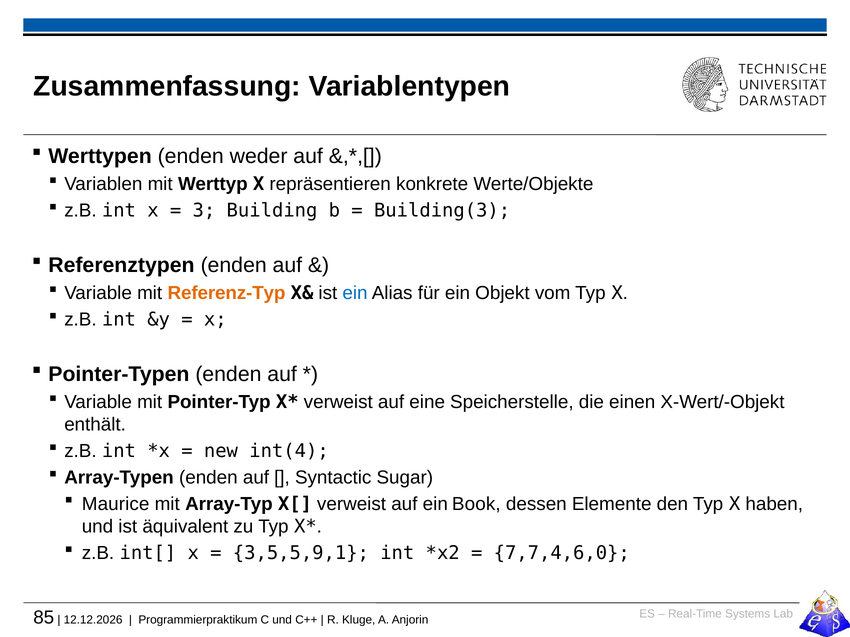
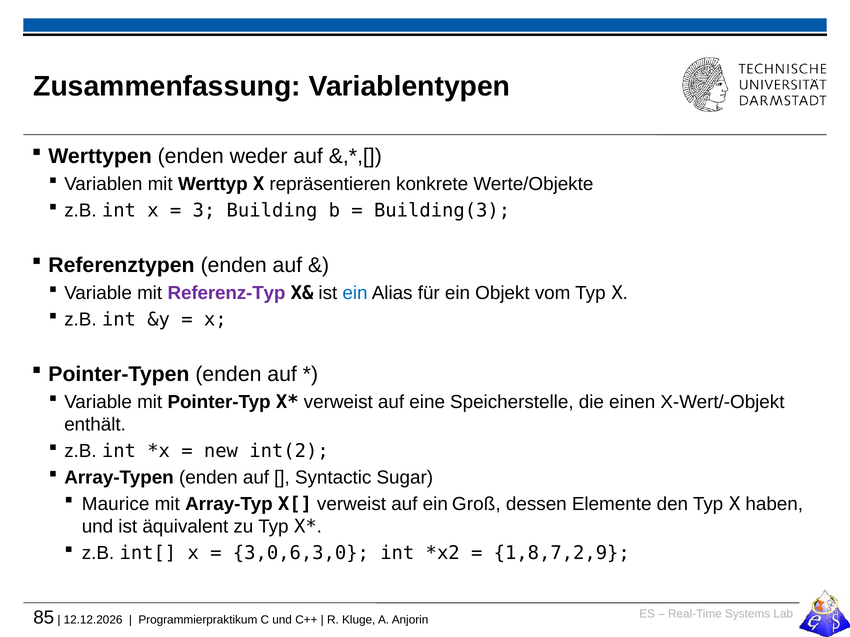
Referenz-Typ colour: orange -> purple (227, 293)
int(4: int(4 -> int(2 (289, 451)
Book: Book -> Groß (476, 504)
3,5,5,9,1: 3,5,5,9,1 -> 3,0,6,3,0 (301, 553)
7,7,4,6,0: 7,7,4,6,0 -> 1,8,7,2,9 (562, 553)
